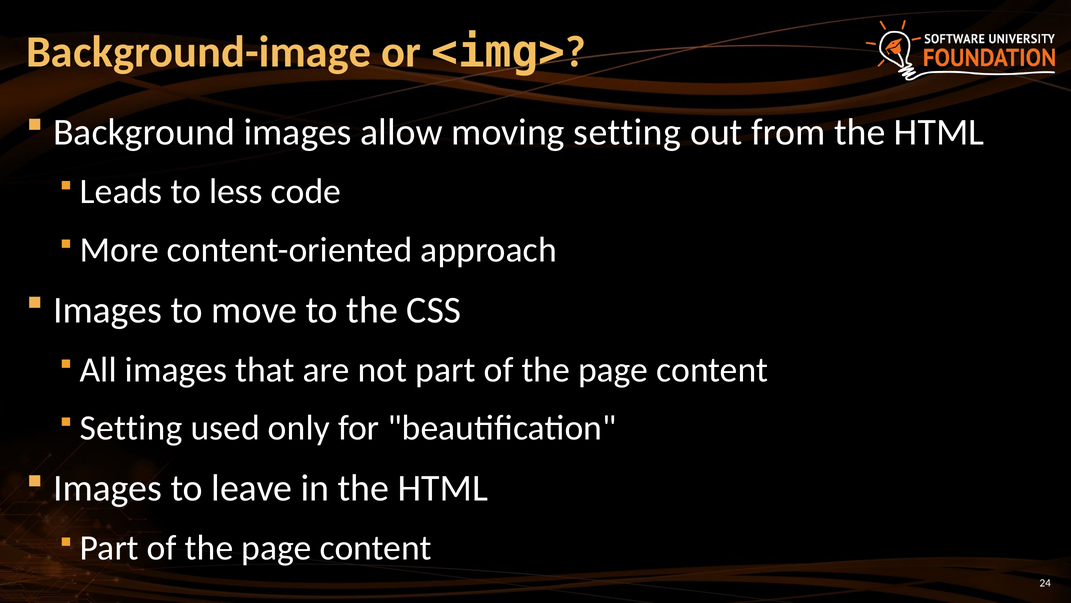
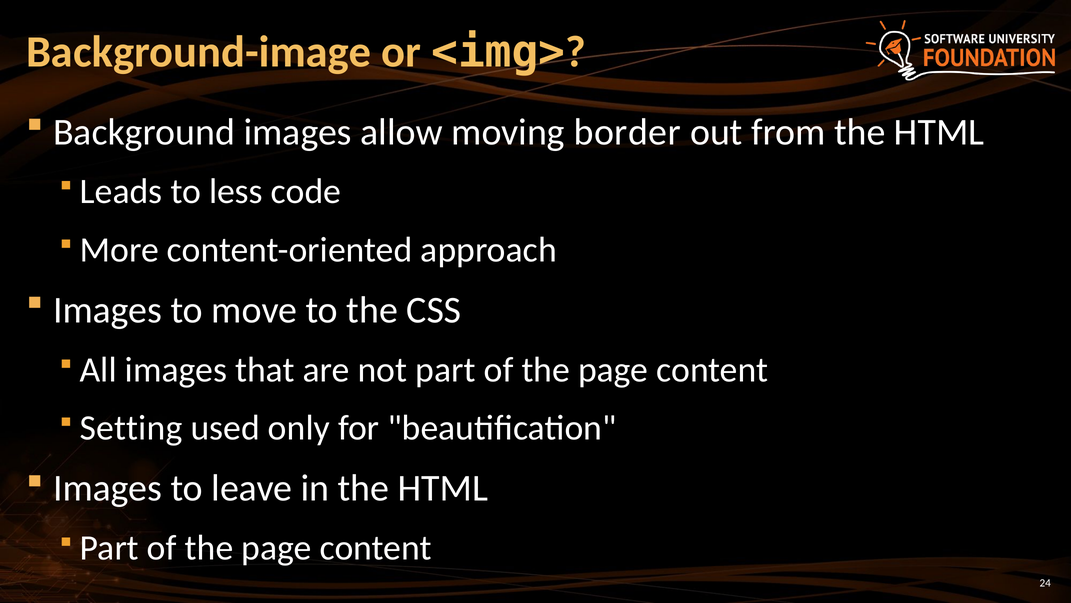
moving setting: setting -> border (627, 132)
